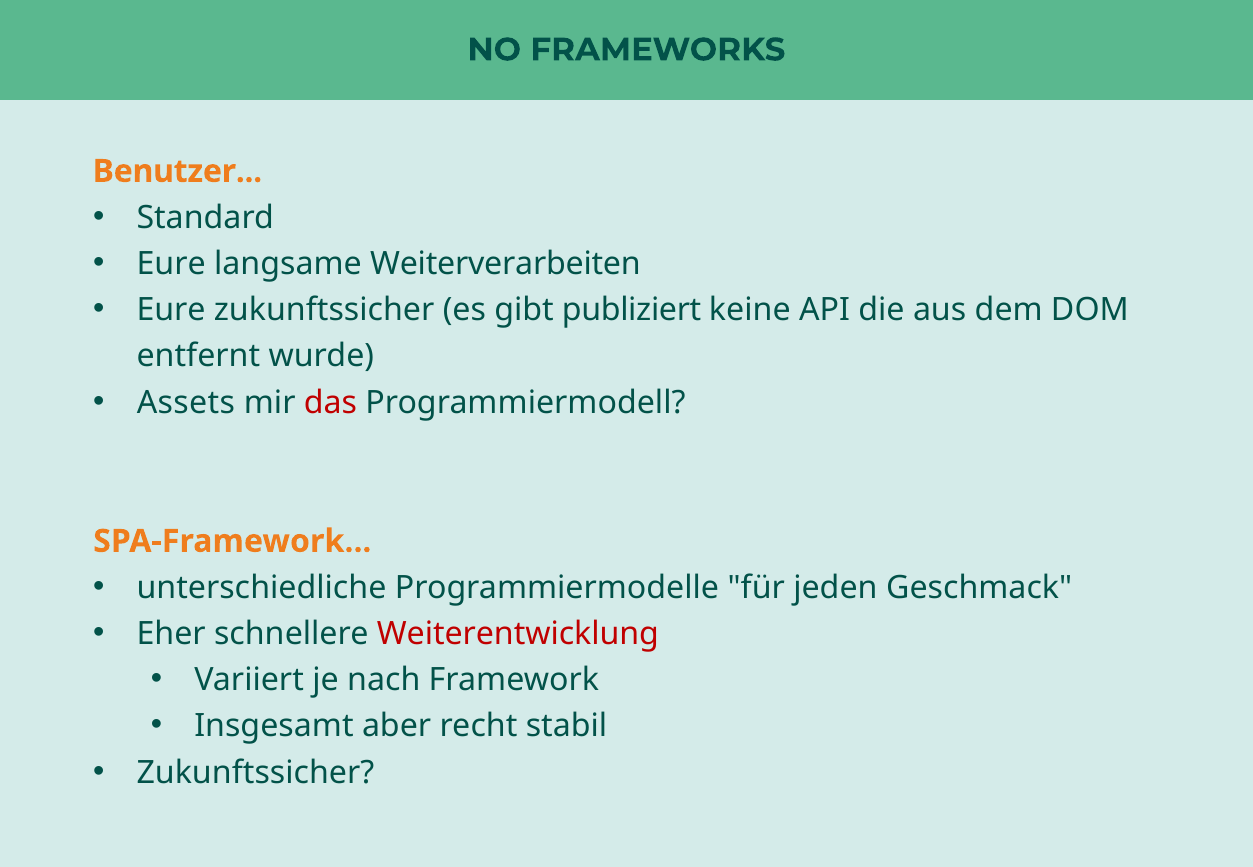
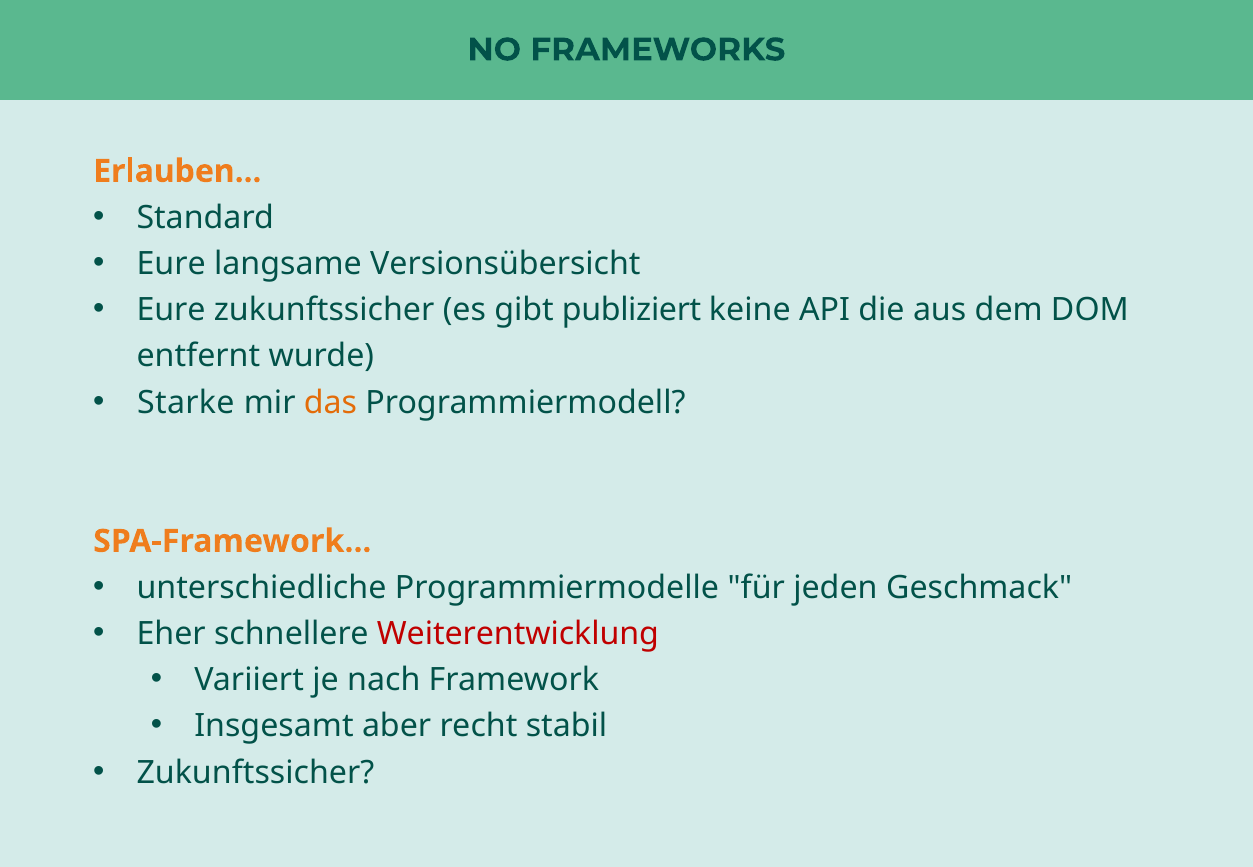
Benutzer: Benutzer -> Erlauben (177, 171)
Weiterverarbeiten: Weiterverarbeiten -> Versionsübersicht (505, 264)
Assets: Assets -> Starke (186, 403)
das colour: red -> orange (330, 403)
